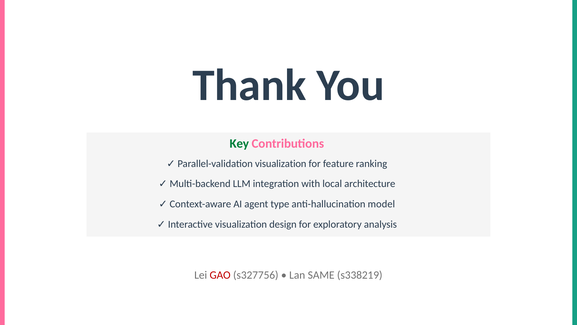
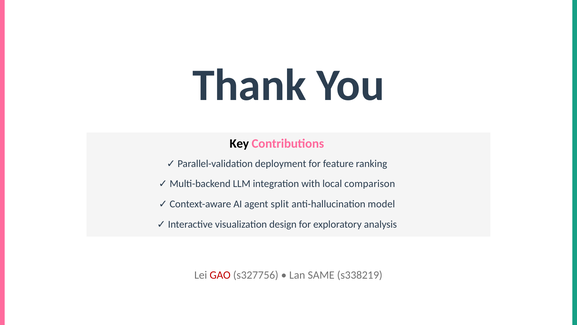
Key colour: green -> black (239, 143)
visualization: visualization -> deployment (281, 163)
architecture: architecture -> comparison (370, 184)
type: type -> split (280, 204)
